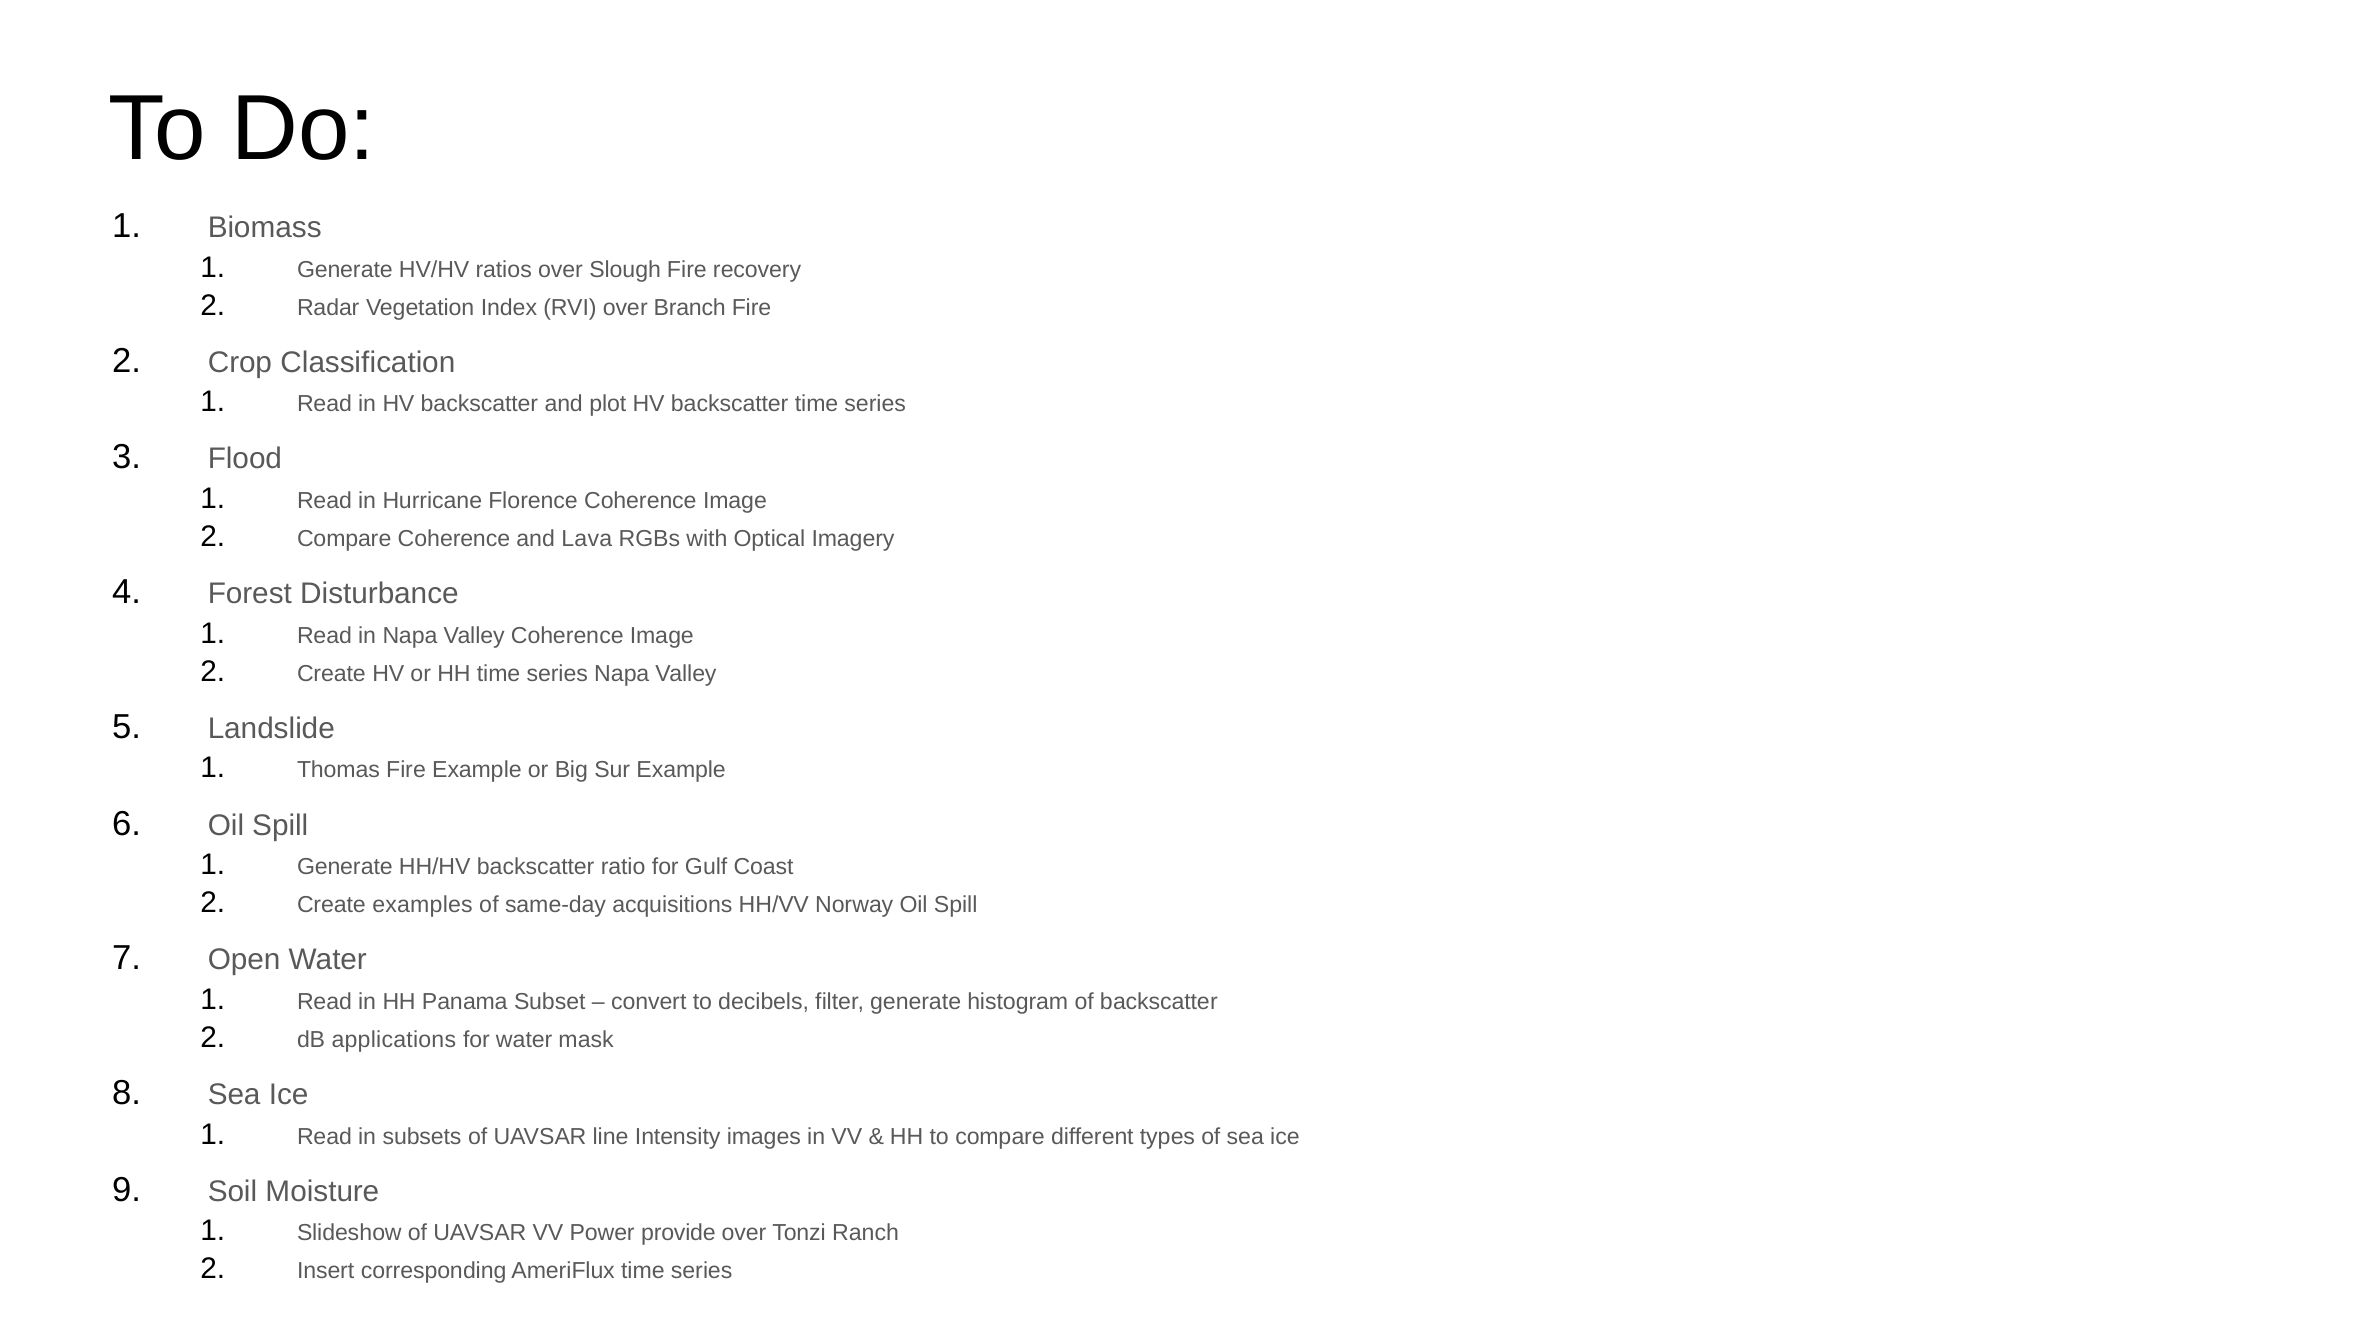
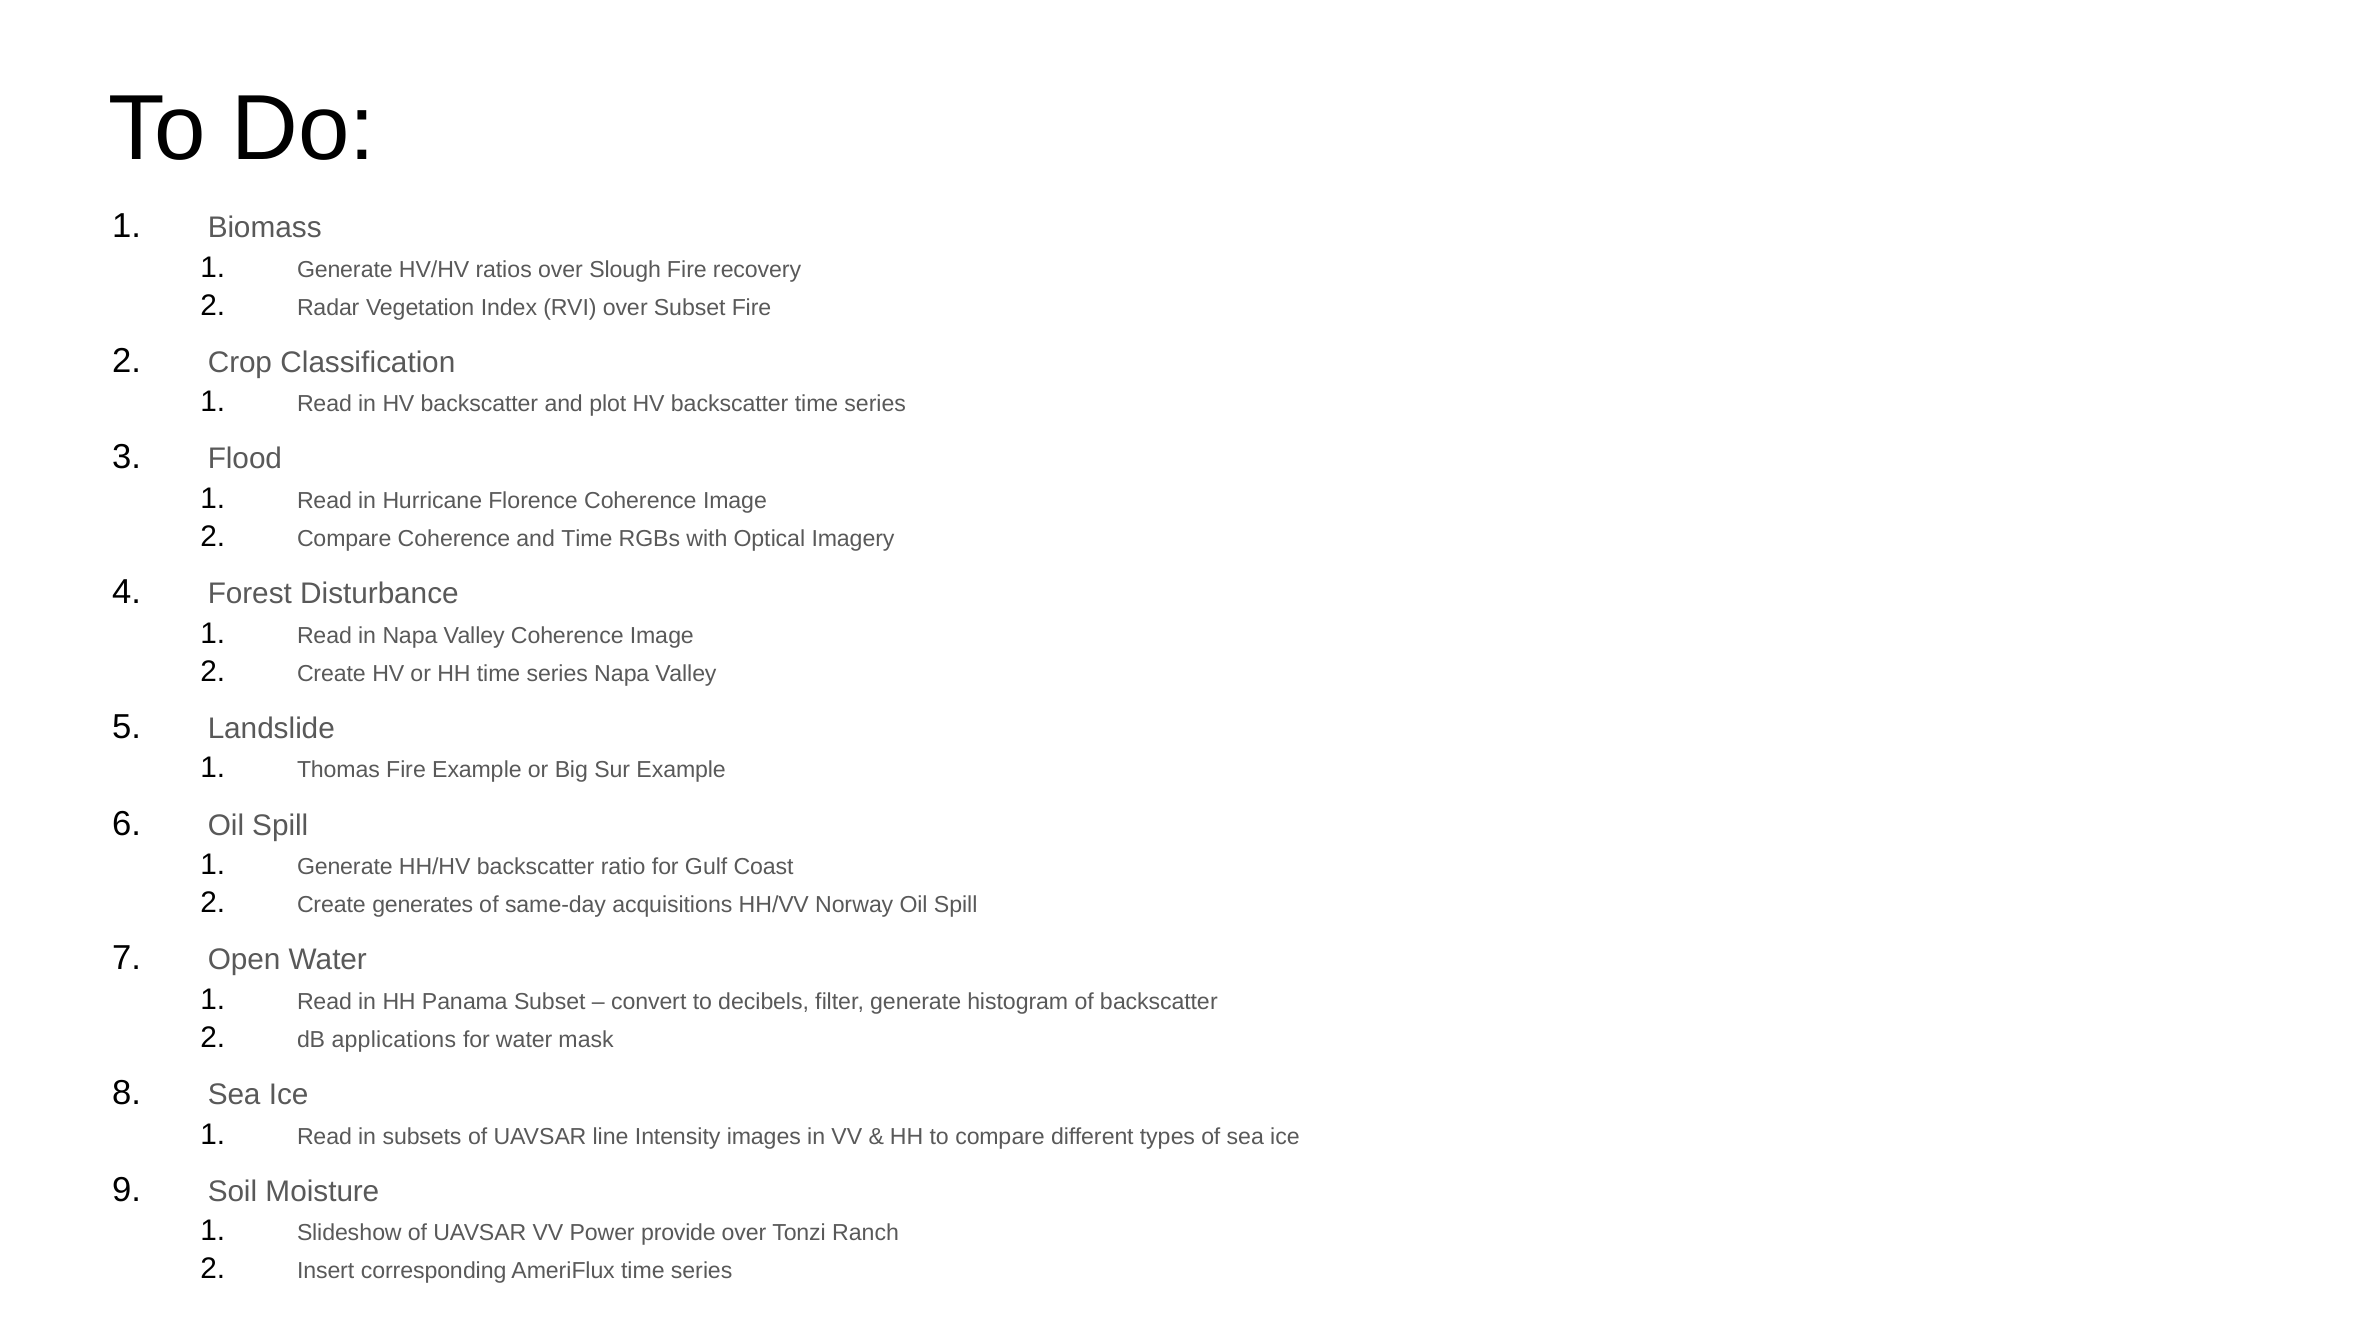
over Branch: Branch -> Subset (690, 308)
and Lava: Lava -> Time (587, 539)
examples: examples -> generates (423, 905)
